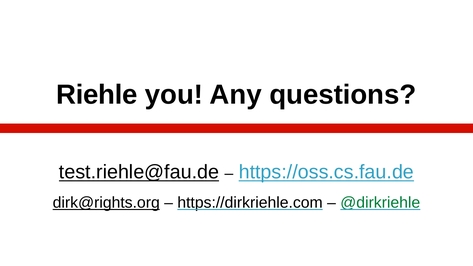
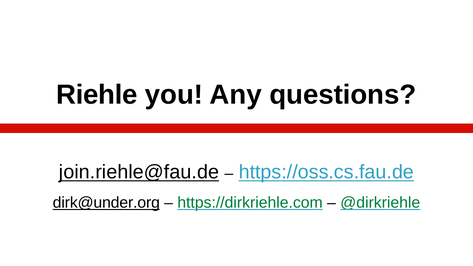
test.riehle@fau.de: test.riehle@fau.de -> join.riehle@fau.de (139, 172)
dirk@rights.org: dirk@rights.org -> dirk@under.org (106, 203)
https://dirkriehle.com colour: black -> green (250, 203)
